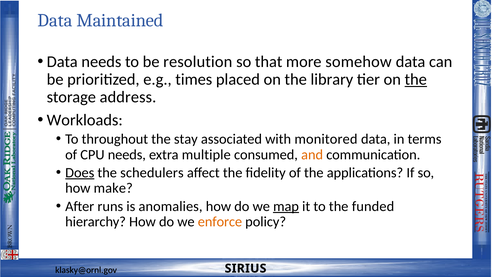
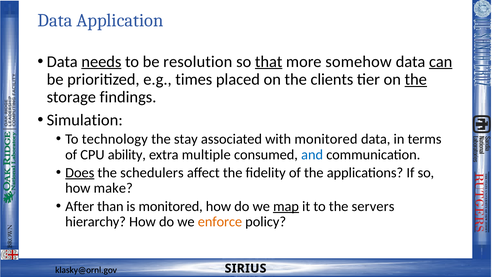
Maintained: Maintained -> Application (120, 21)
needs underline: none -> present (101, 62)
that underline: none -> present (269, 62)
can underline: none -> present (441, 62)
library: library -> clients (332, 79)
address: address -> findings (128, 97)
Workloads: Workloads -> Simulation (85, 120)
throughout: throughout -> technology (115, 139)
CPU needs: needs -> ability (127, 155)
and colour: orange -> blue (312, 155)
runs: runs -> than (110, 206)
is anomalies: anomalies -> monitored (171, 206)
funded: funded -> servers (373, 206)
